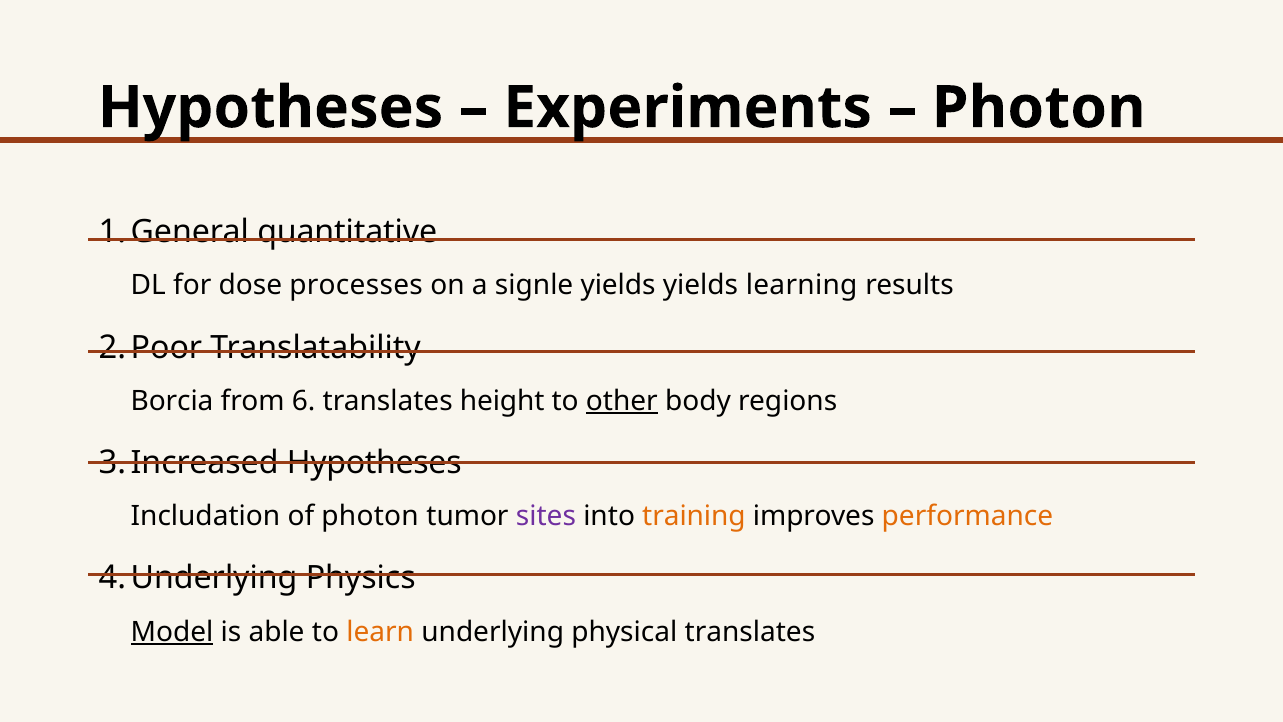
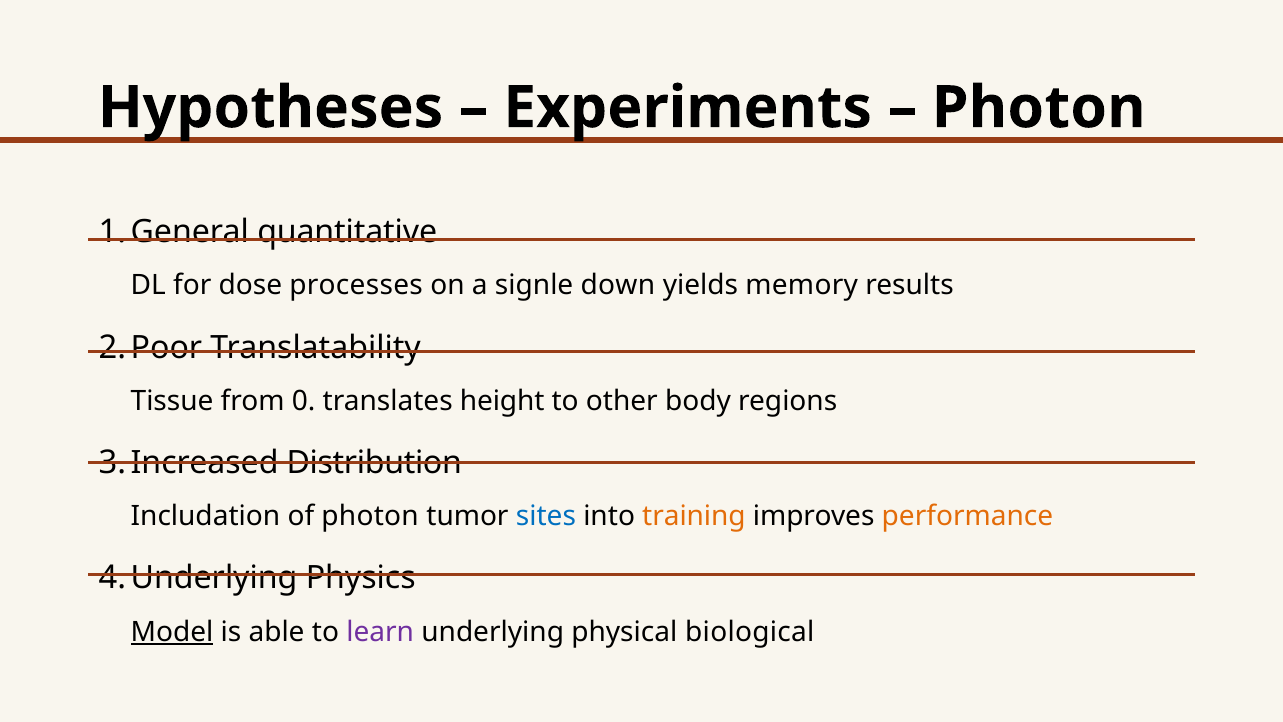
signle yields: yields -> down (618, 285)
learning: learning -> memory (802, 285)
Borcia: Borcia -> Tissue (172, 401)
6: 6 -> 0 (304, 401)
other underline: present -> none (622, 401)
Hypotheses: Hypotheses -> Distribution (374, 463)
sites colour: purple -> blue (546, 516)
learn colour: orange -> purple (380, 632)
physical translates: translates -> biological (750, 632)
